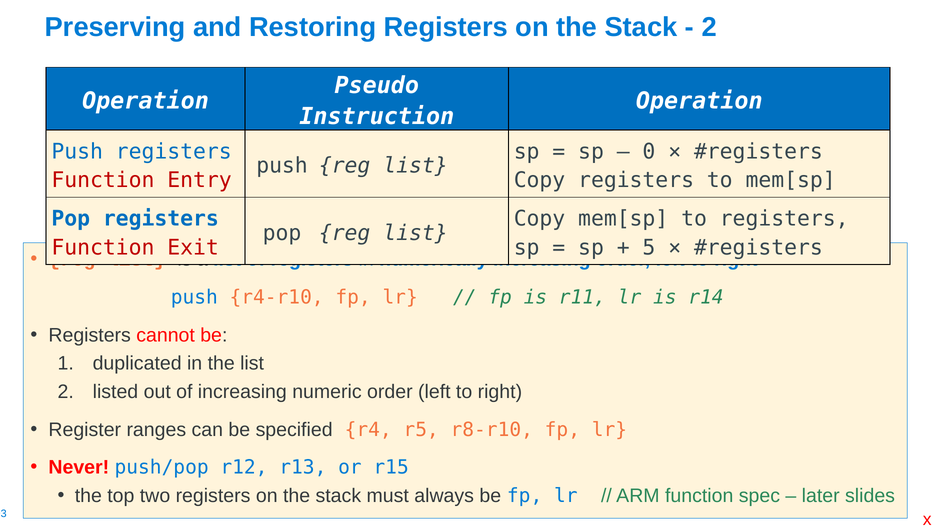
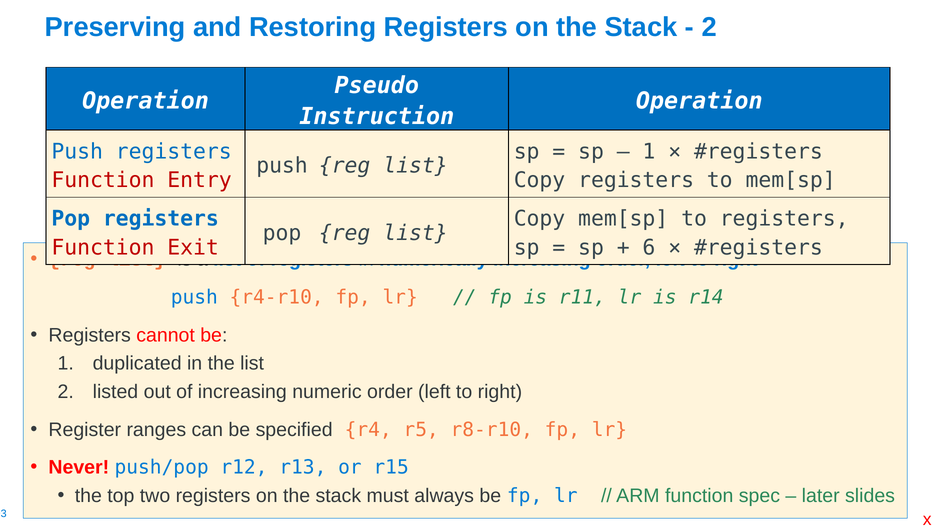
0: 0 -> 1 (649, 151)
5: 5 -> 6 (649, 247)
